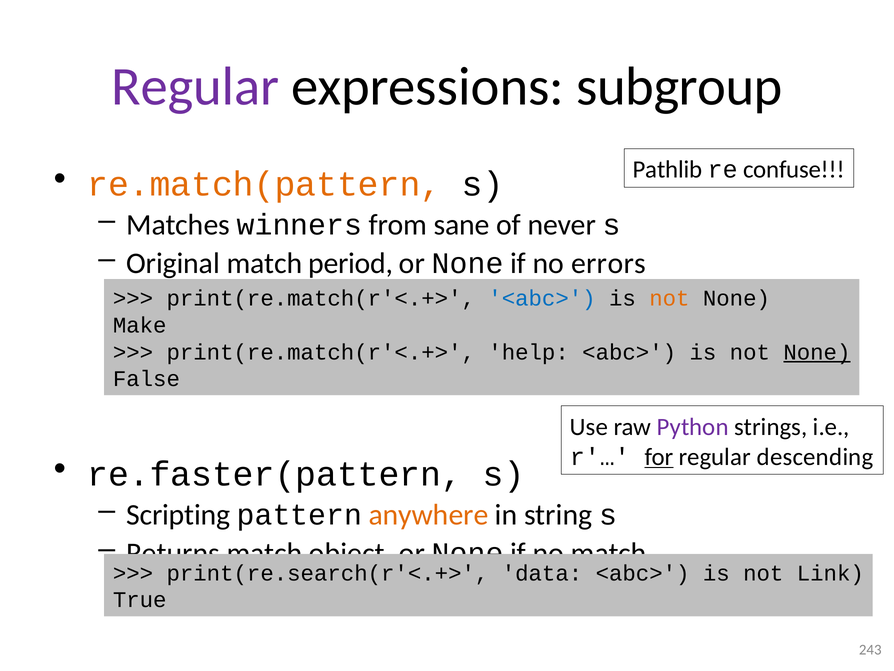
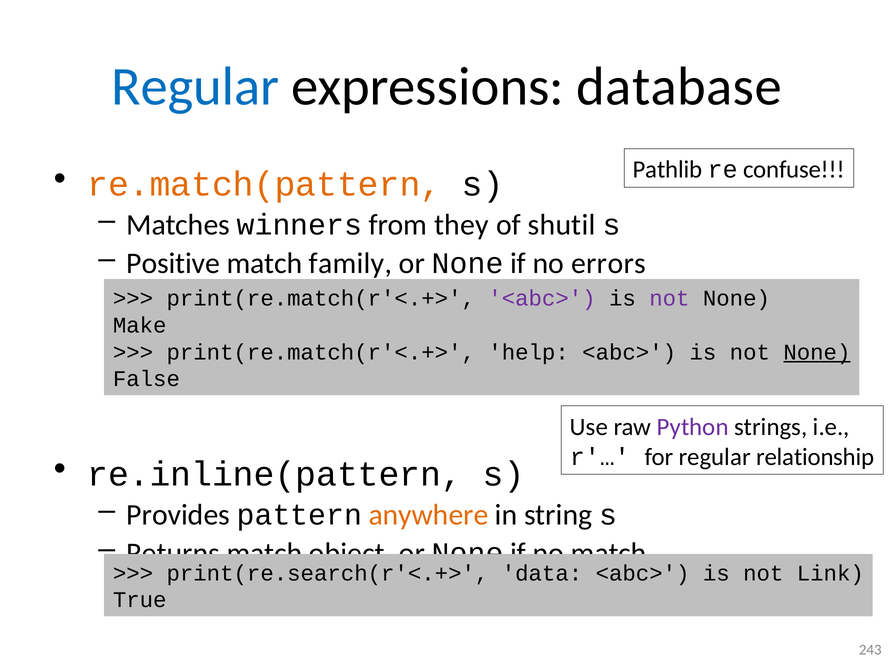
Regular colour: purple -> blue (195, 87)
subgroup: subgroup -> database (679, 87)
sane: sane -> they (462, 225)
never: never -> shutil (562, 225)
Original: Original -> Positive (173, 263)
period: period -> family (350, 263)
<abc> colour: blue -> purple (542, 298)
not colour: orange -> purple (669, 298)
for underline: present -> none (659, 456)
descending: descending -> relationship (815, 456)
re.faster(pattern: re.faster(pattern -> re.inline(pattern (275, 474)
Scripting: Scripting -> Provides (178, 514)
